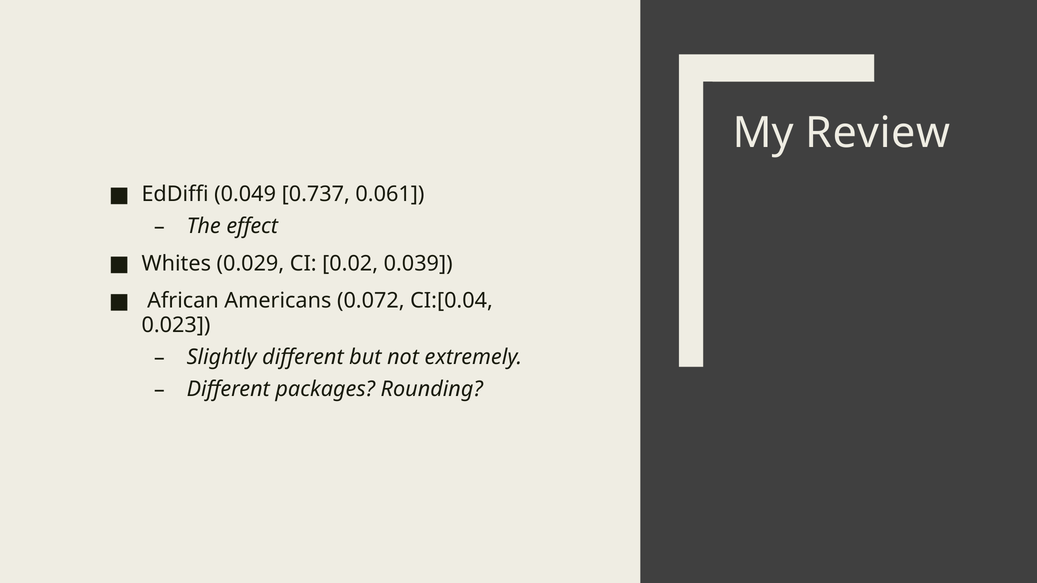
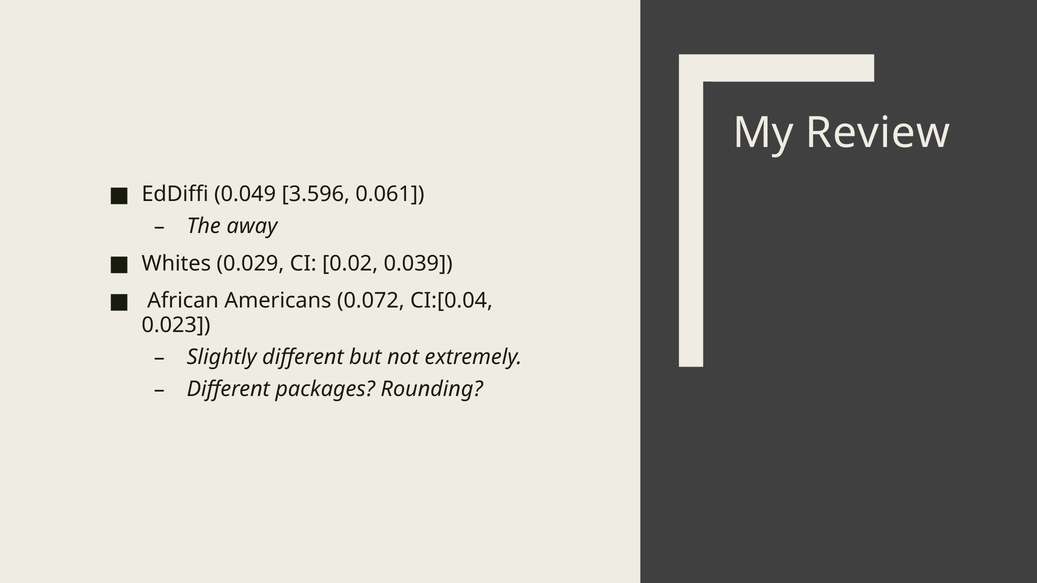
0.737: 0.737 -> 3.596 (316, 194)
effect: effect -> away (252, 226)
